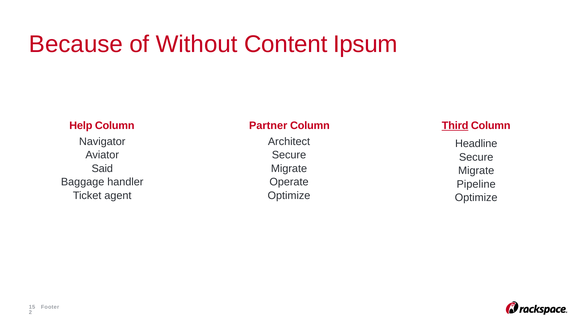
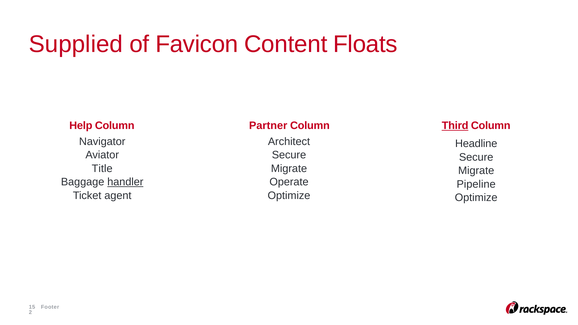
Because: Because -> Supplied (76, 44)
Without: Without -> Favicon (197, 44)
Ipsum: Ipsum -> Floats (365, 44)
Said: Said -> Title (102, 169)
handler underline: none -> present (125, 182)
